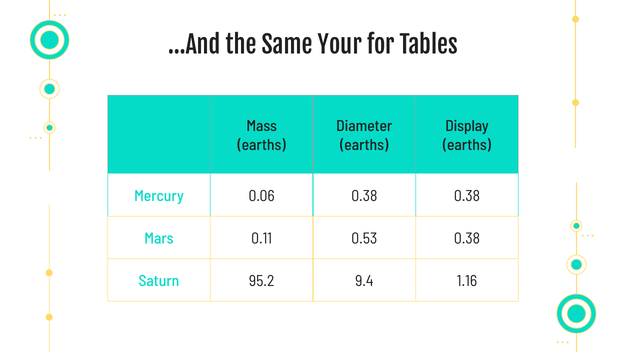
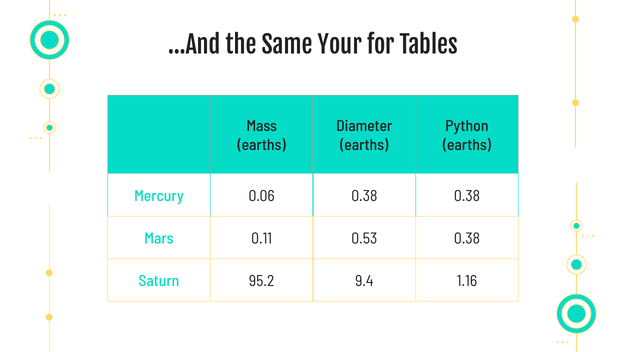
Display: Display -> Python (467, 126)
